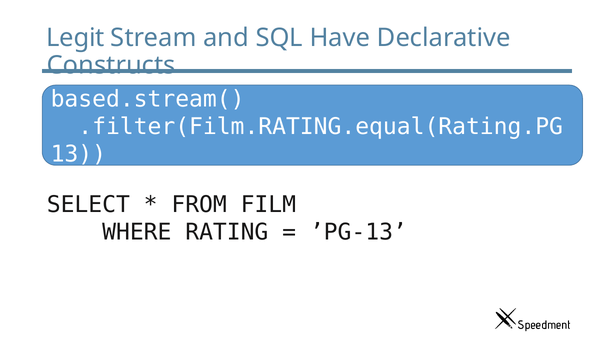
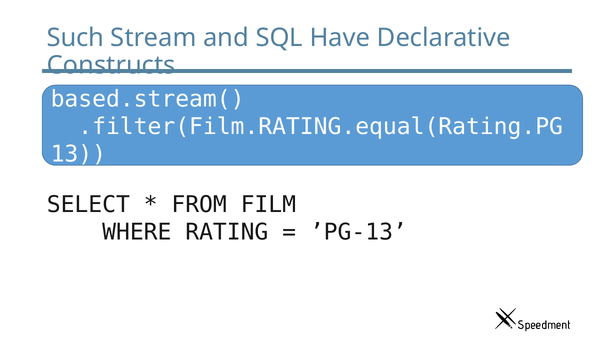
Legit: Legit -> Such (75, 38)
